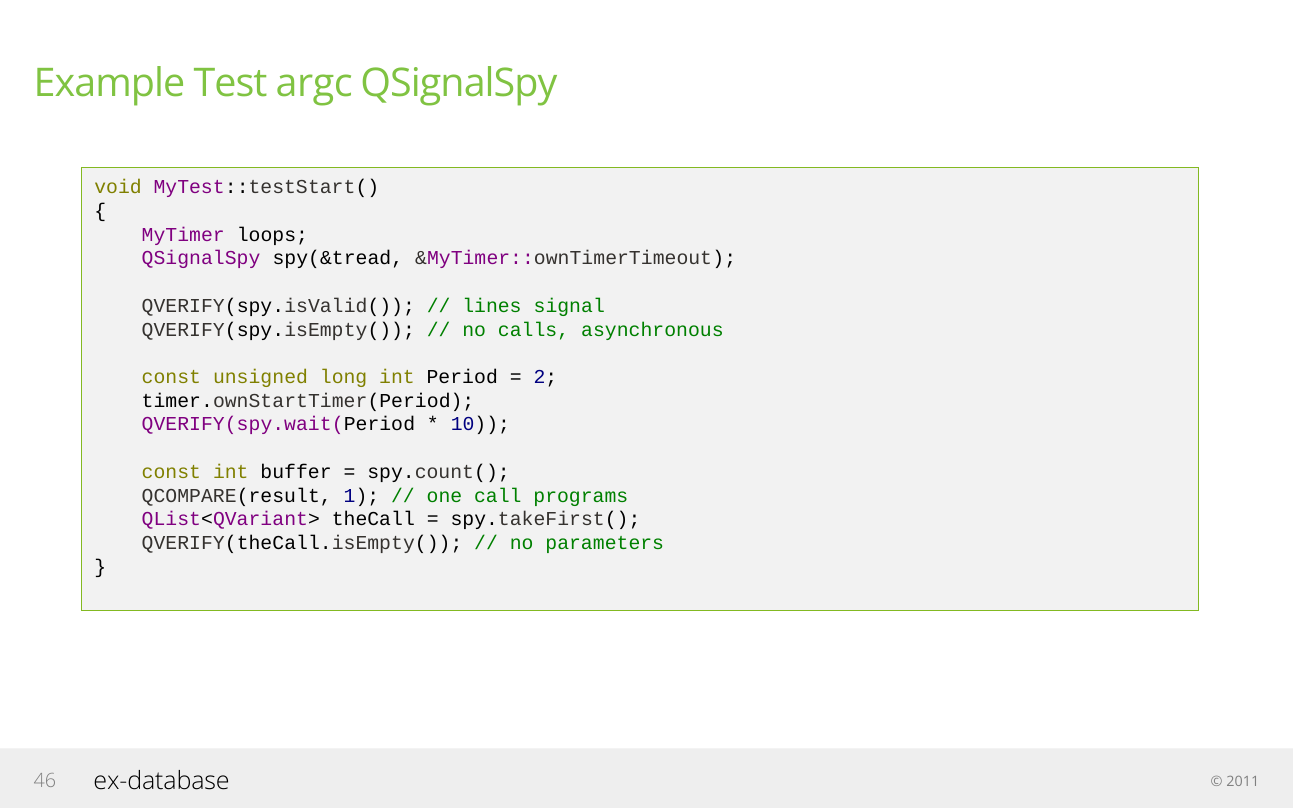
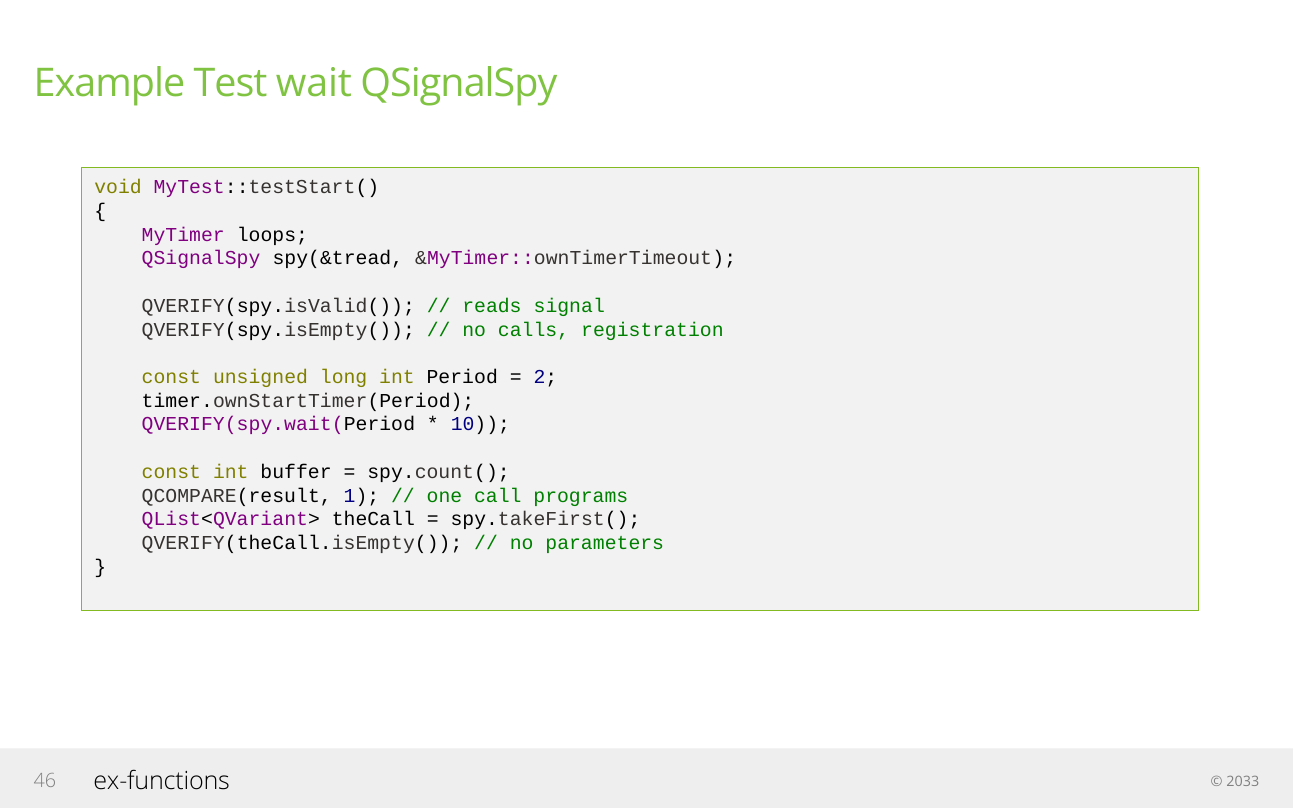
argc: argc -> wait (314, 84)
lines: lines -> reads (492, 306)
asynchronous: asynchronous -> registration (652, 330)
ex-database: ex-database -> ex-functions (162, 781)
2011: 2011 -> 2033 (1243, 782)
